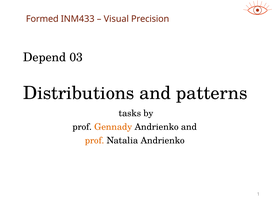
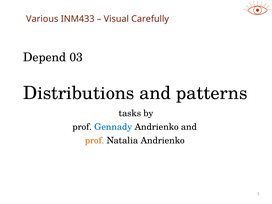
Formed: Formed -> Various (42, 19)
Precision: Precision -> Carefully (150, 19)
Gennady colour: orange -> blue (113, 127)
